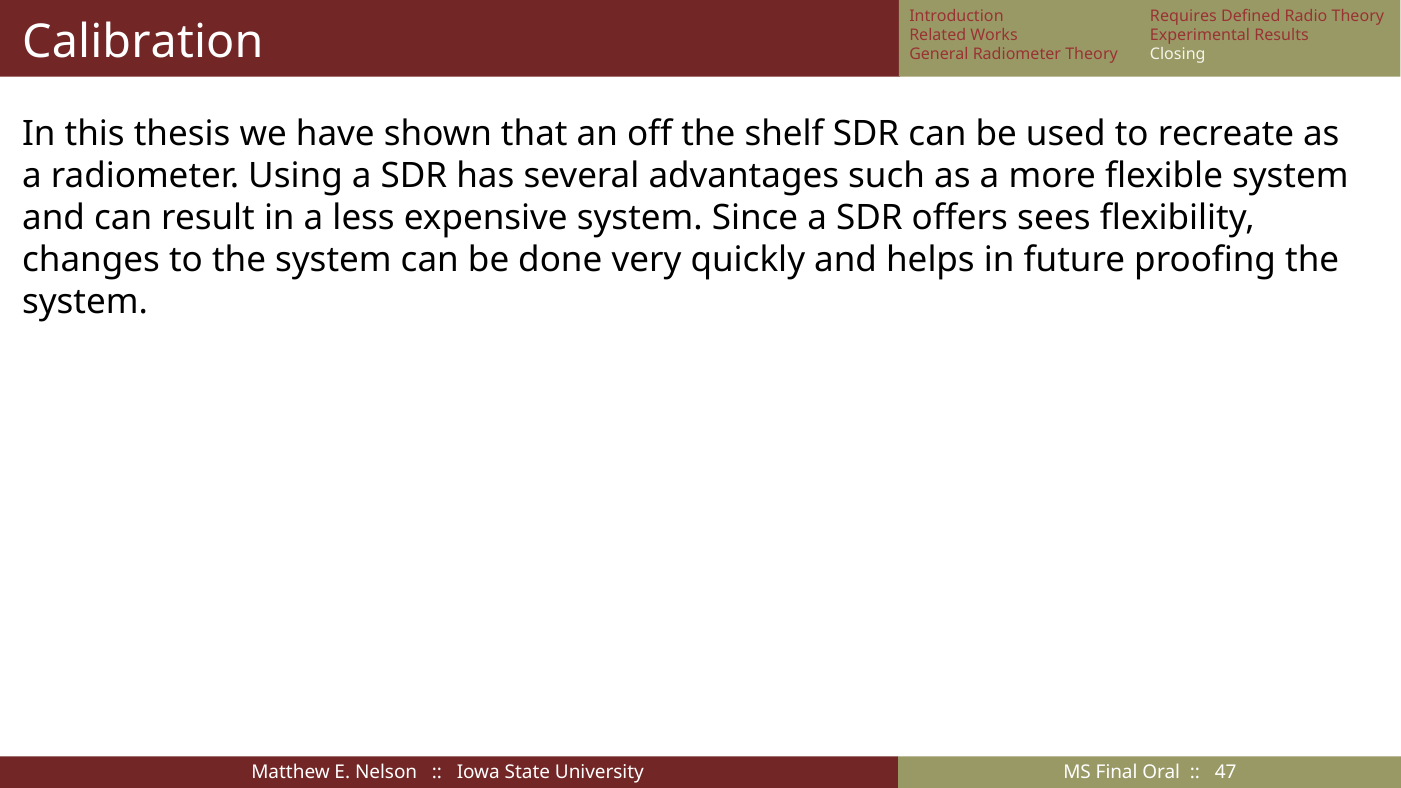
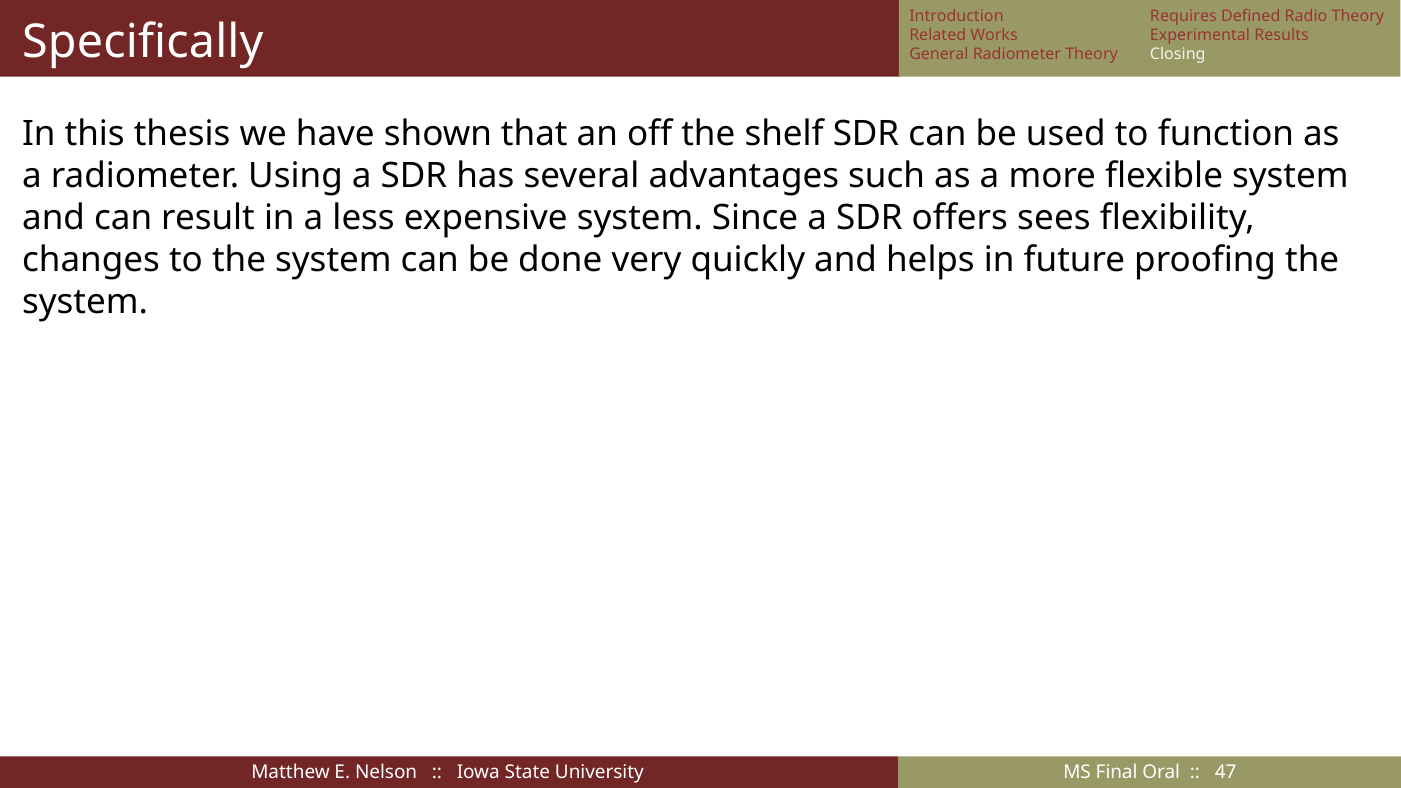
Calibration: Calibration -> Specifically (143, 42)
recreate: recreate -> function (1226, 134)
